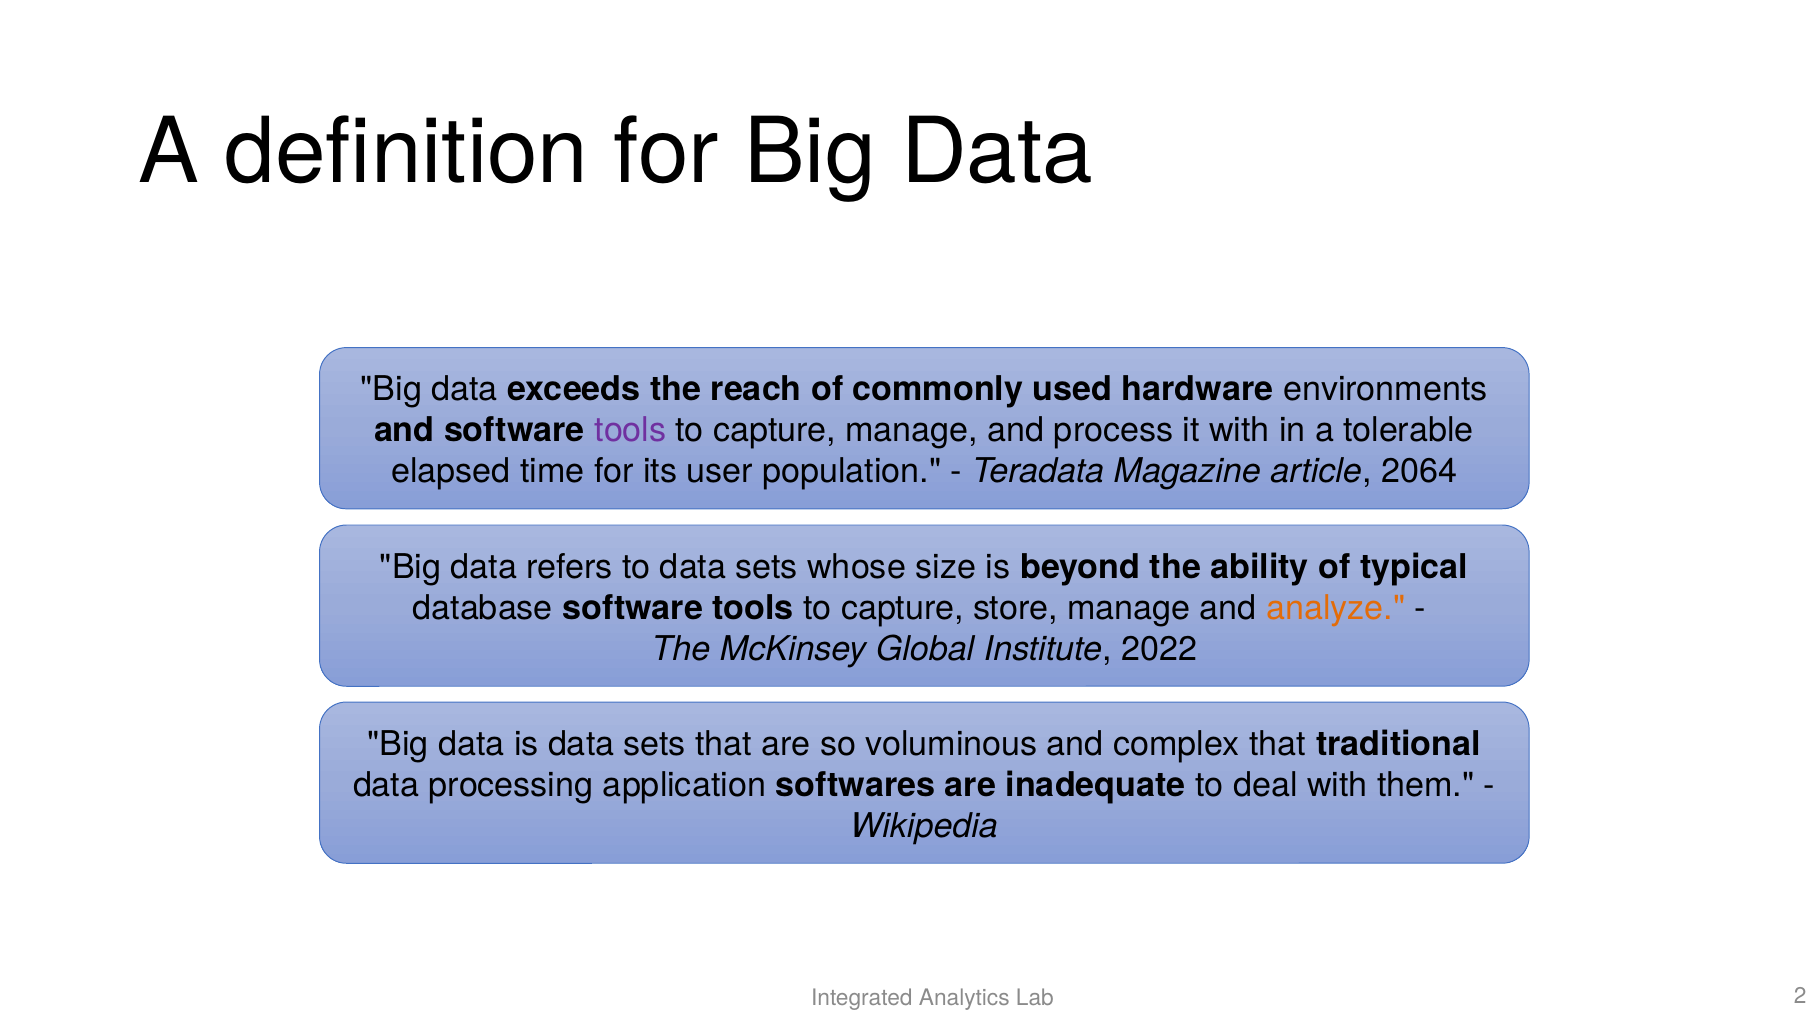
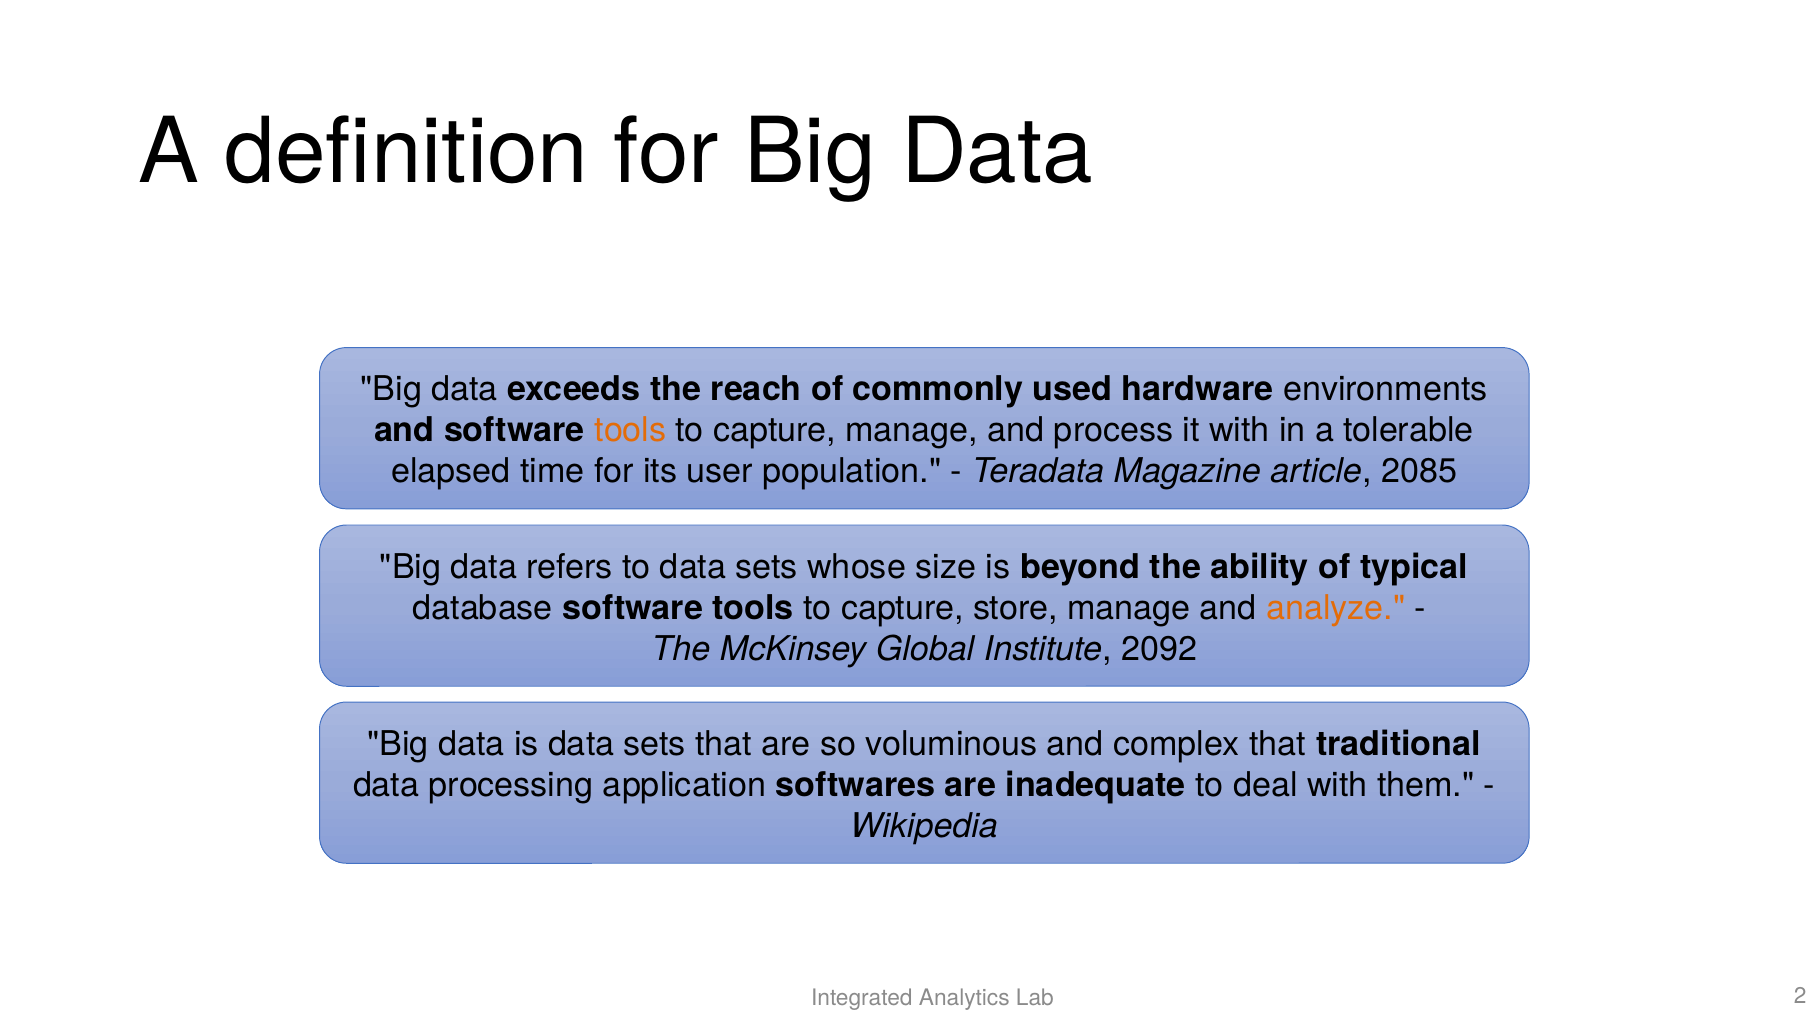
tools colour: purple -> orange (631, 430)
2064: 2064 -> 2085 (1419, 471)
2022: 2022 -> 2092 (1159, 649)
